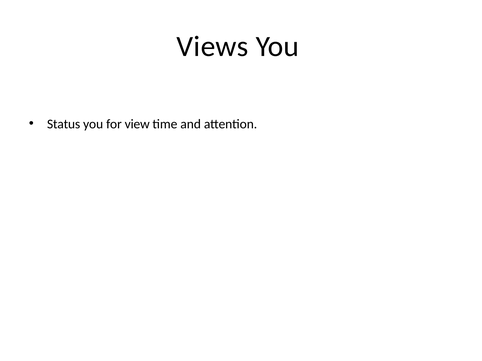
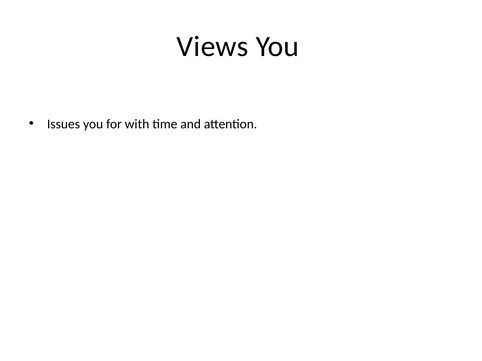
Status: Status -> Issues (64, 124)
view: view -> with (137, 124)
